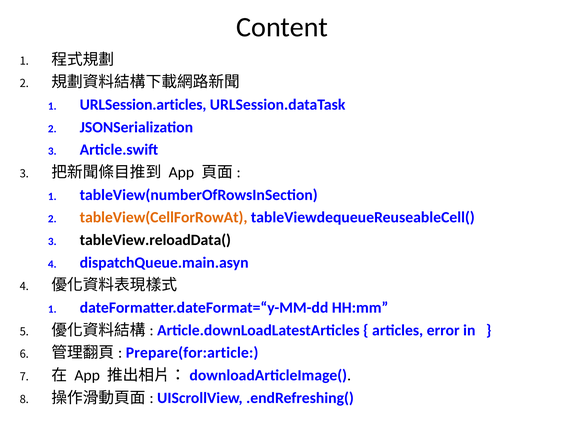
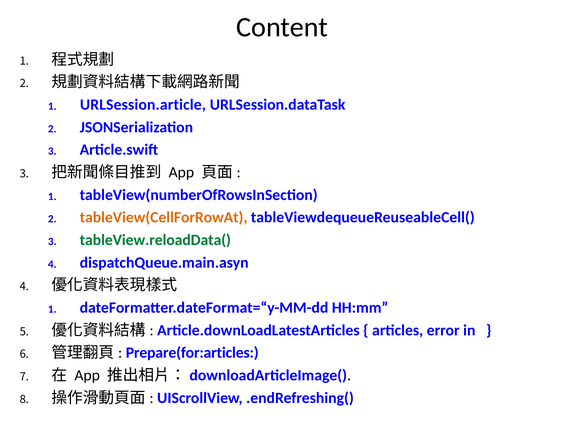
URLSession.articles: URLSession.articles -> URLSession.article (143, 105)
tableView.reloadData( colour: black -> green (155, 240)
Prepare(for:article: Prepare(for:article -> Prepare(for:articles (192, 353)
